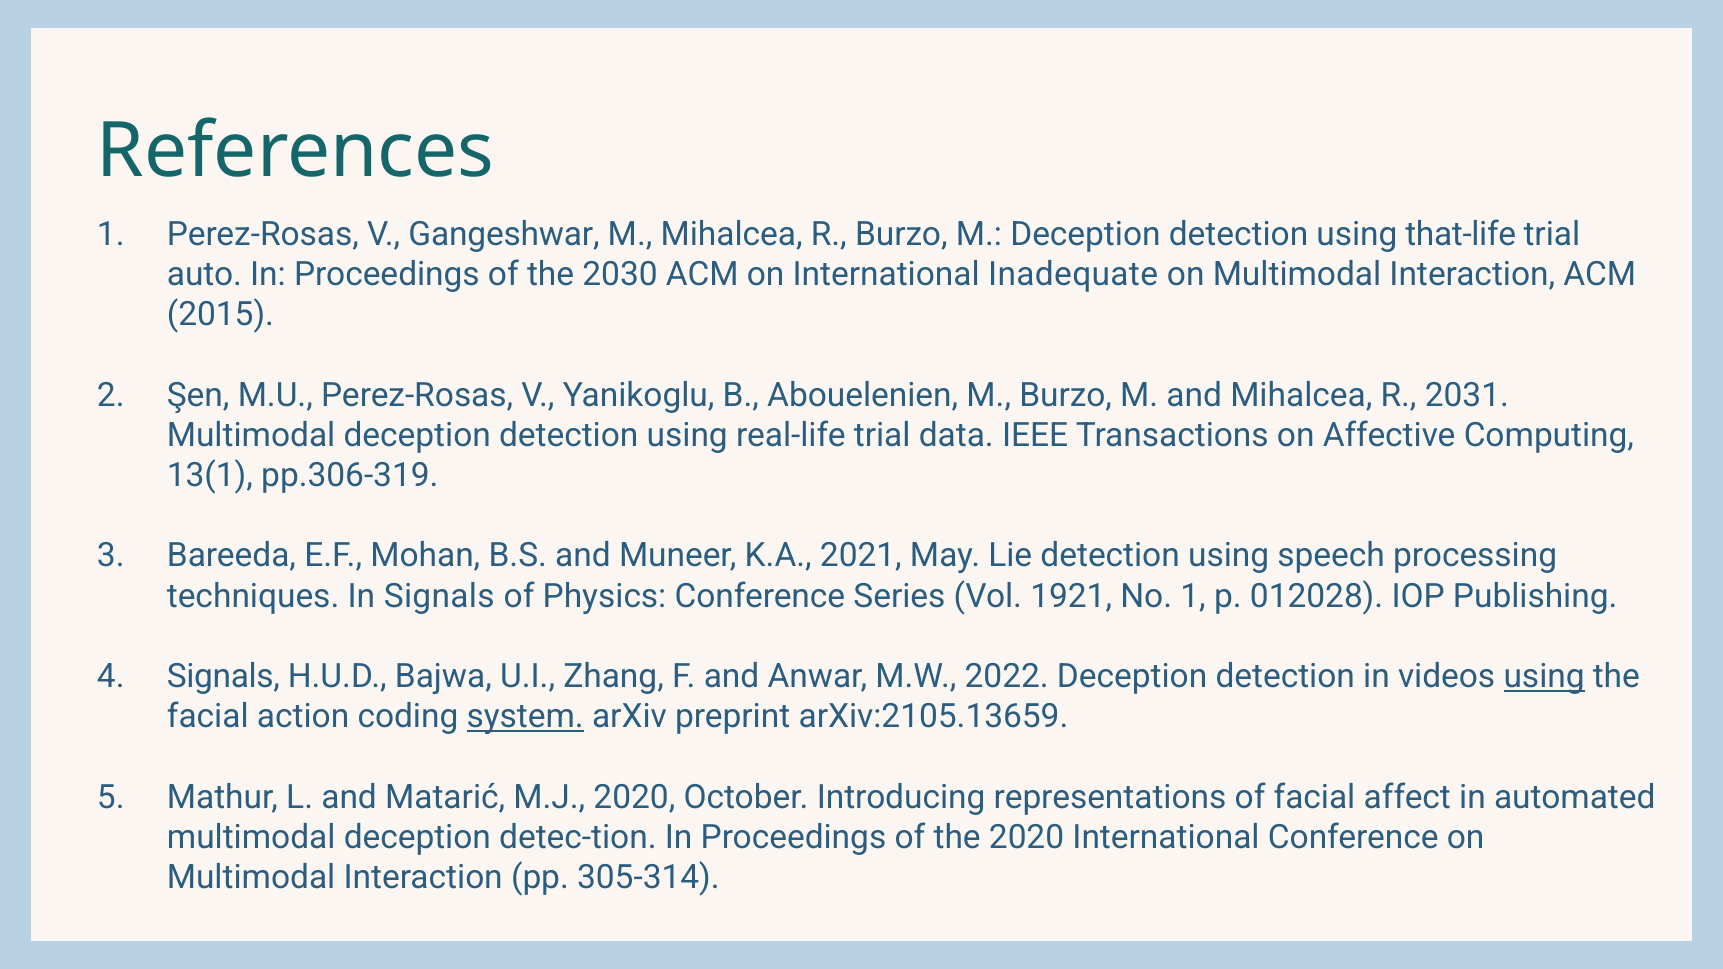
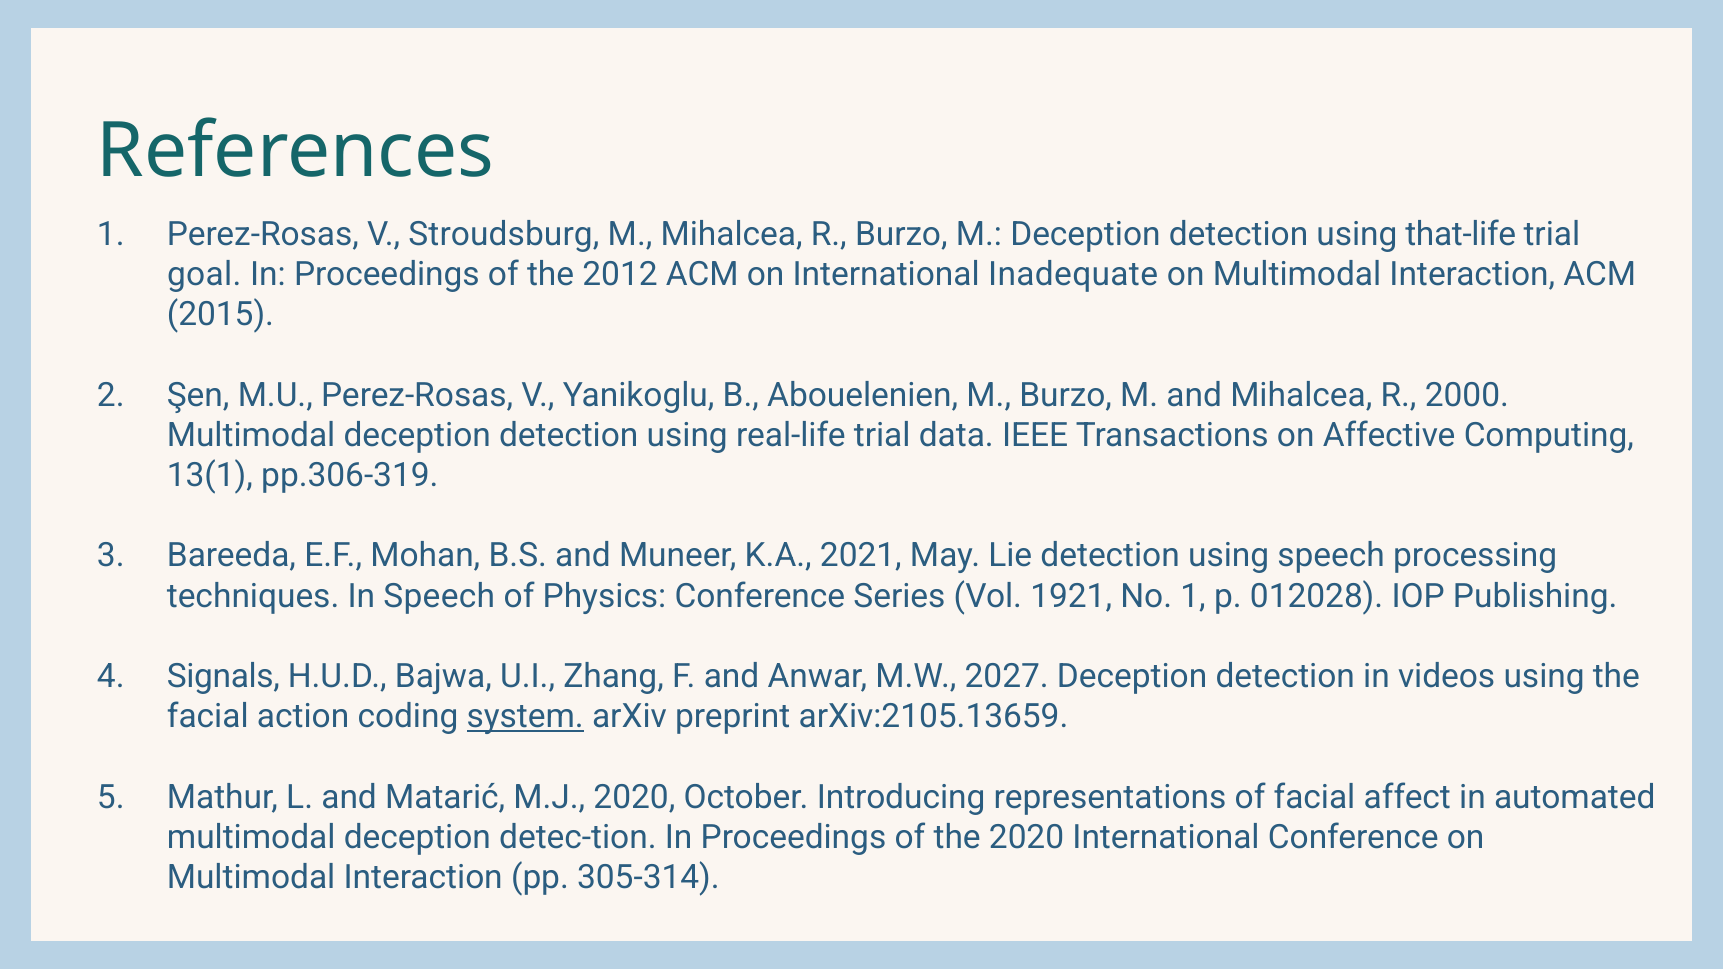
Gangeshwar: Gangeshwar -> Stroudsburg (504, 234)
auto: auto -> goal (204, 274)
2030: 2030 -> 2012 (620, 274)
2031: 2031 -> 2000 (1467, 395)
In Signals: Signals -> Speech (439, 596)
2022: 2022 -> 2027 (1007, 677)
using underline: present -> none (1544, 677)
